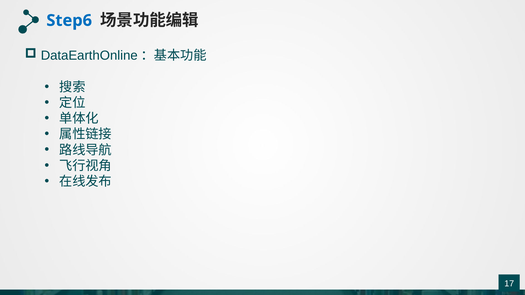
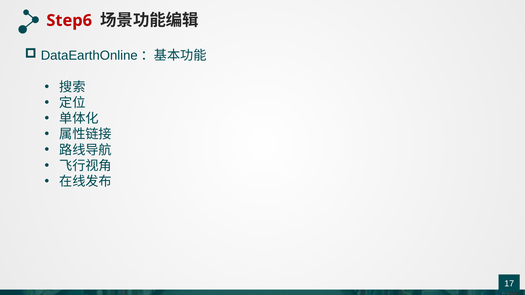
Step6 colour: blue -> red (69, 20)
